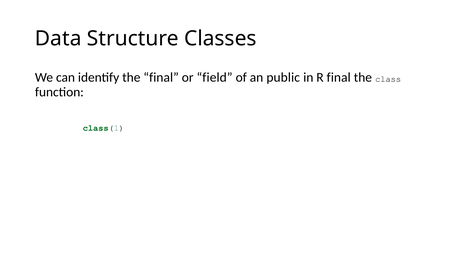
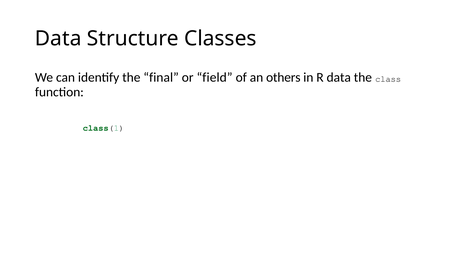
public: public -> others (283, 78)
R final: final -> data (339, 78)
